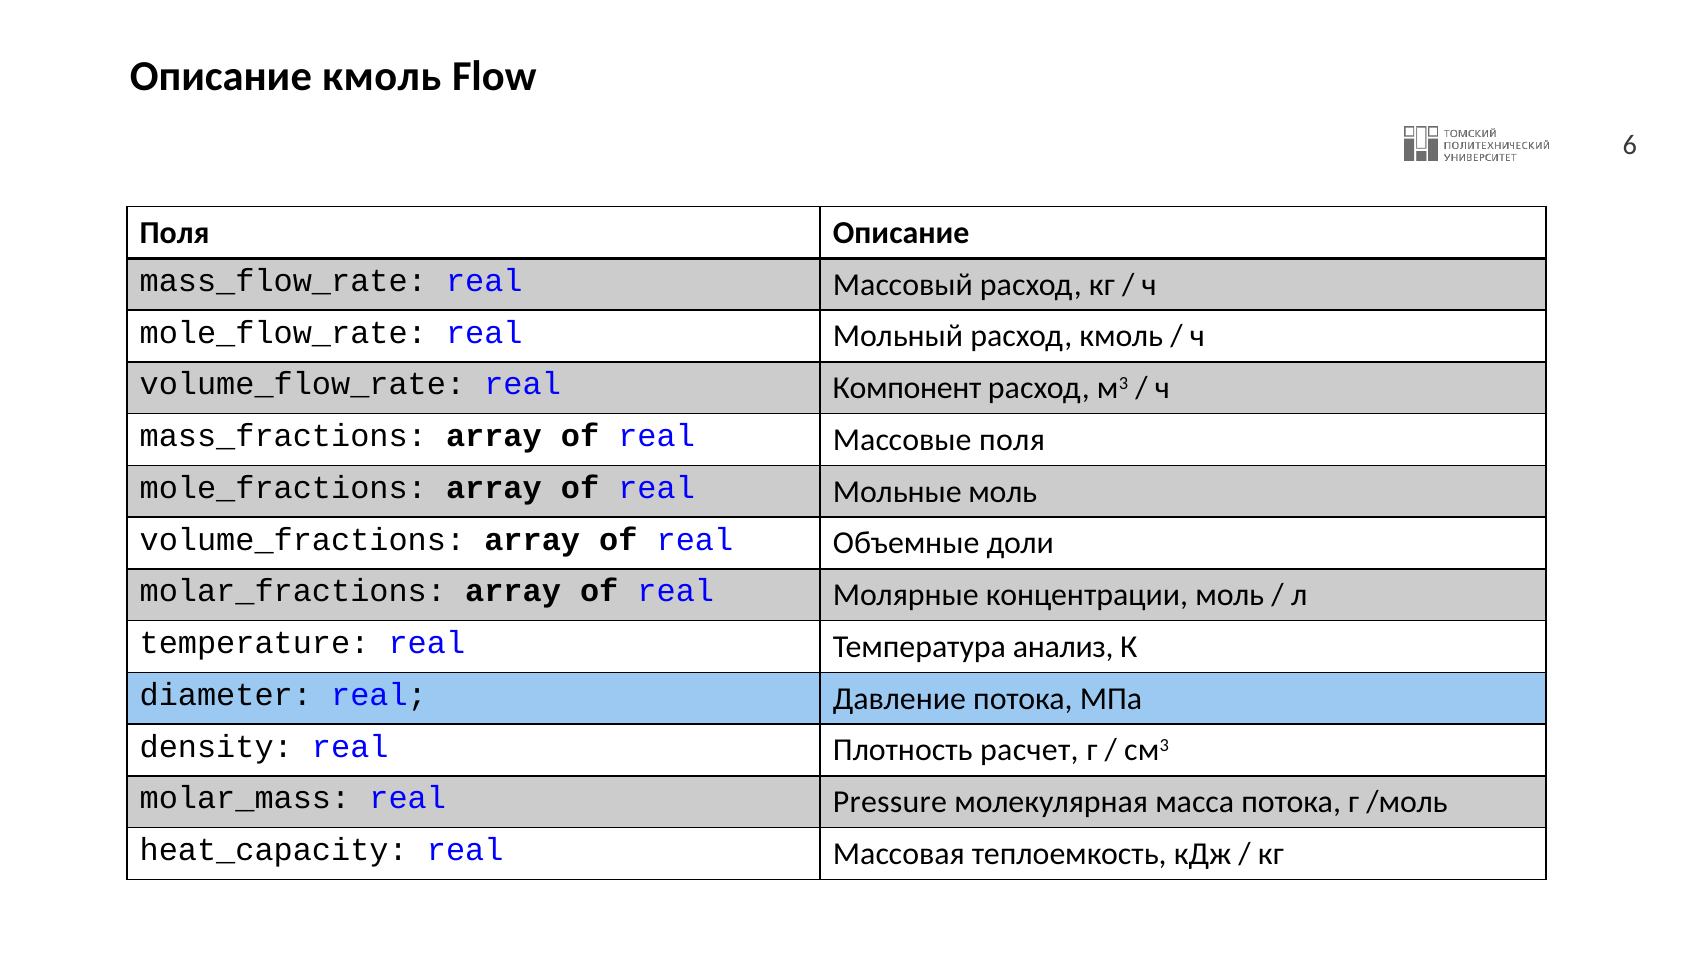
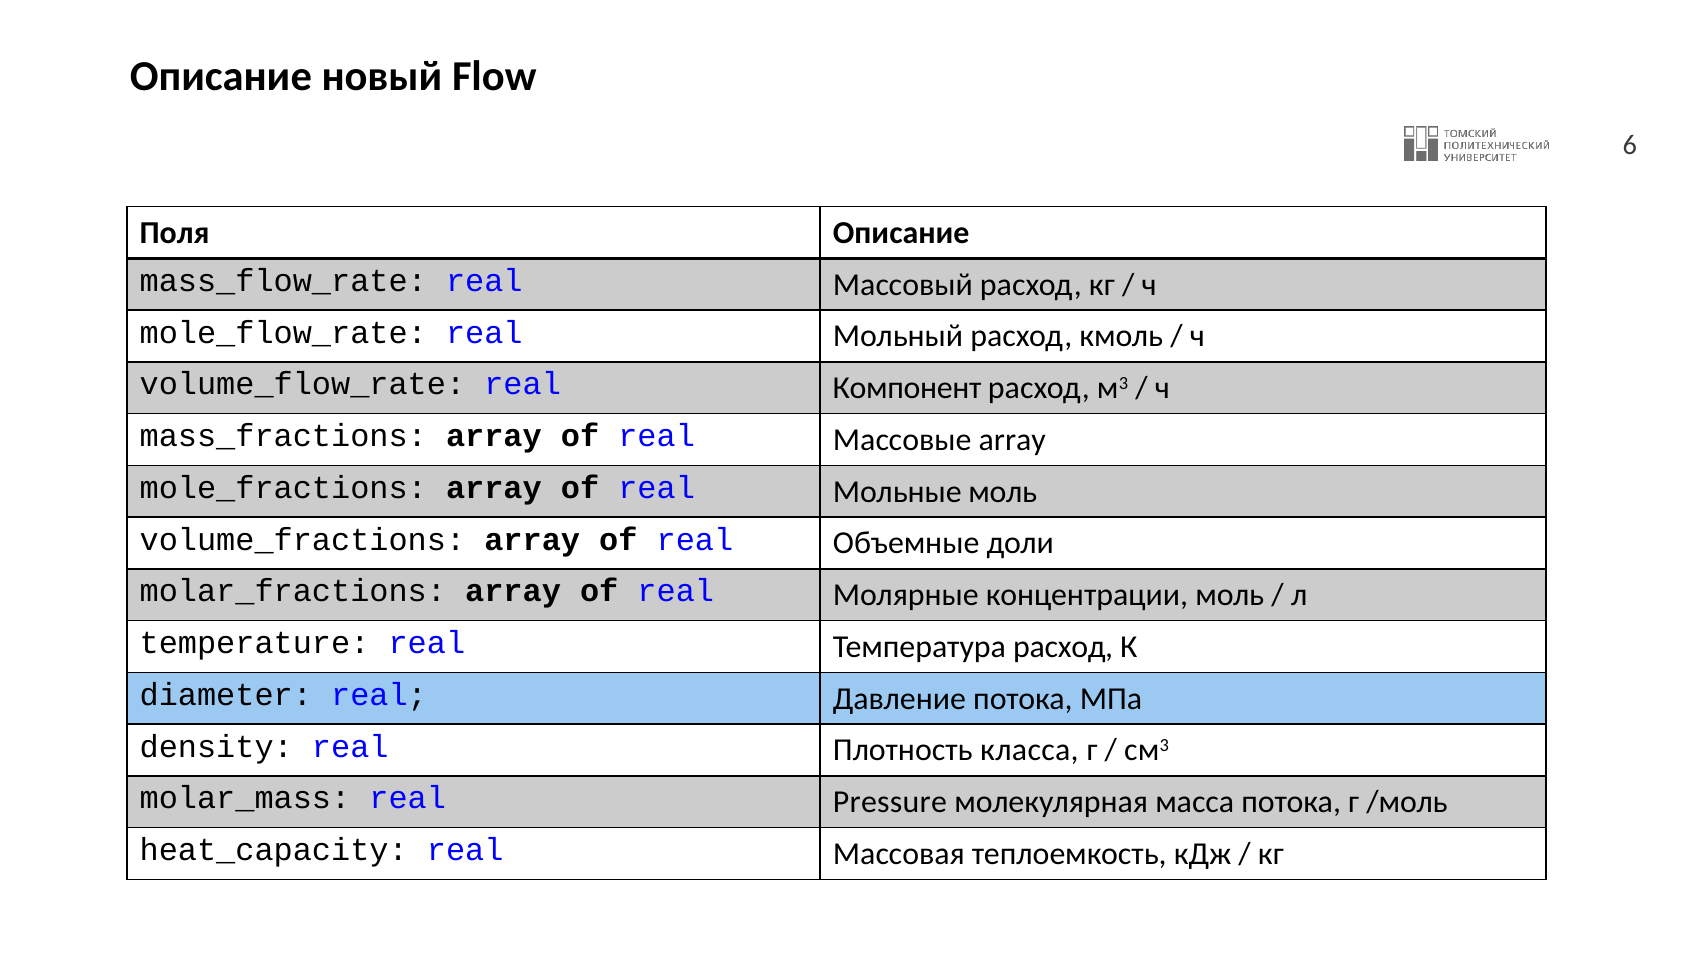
Описание кмоль: кмоль -> новый (382, 76)
Массовые поля: поля -> array (1012, 440)
Температура анализ: анализ -> расход (1063, 647)
расчет: расчет -> класса (1029, 751)
